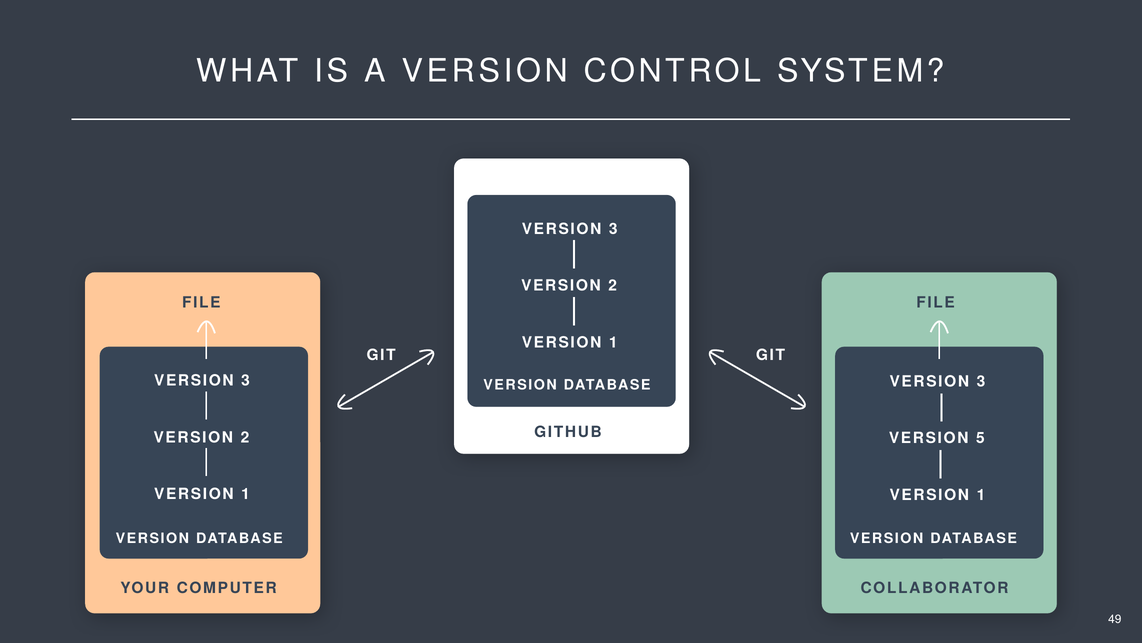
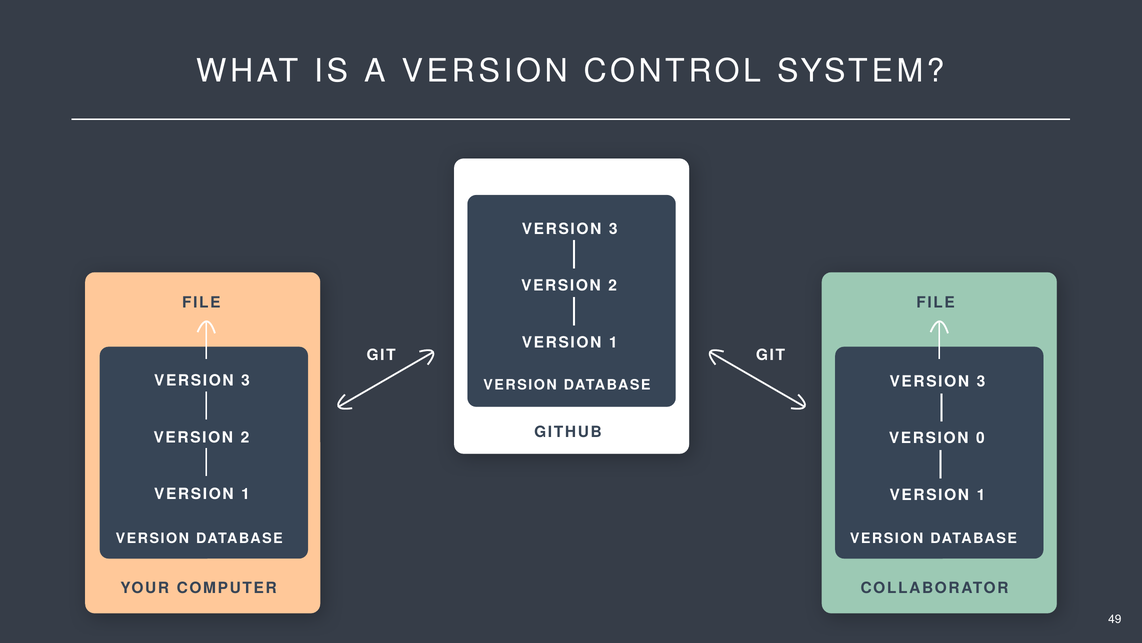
5: 5 -> 0 (980, 438)
